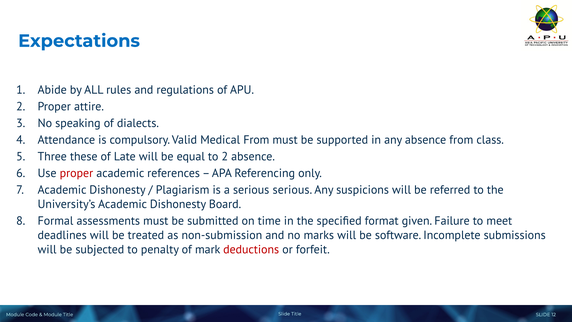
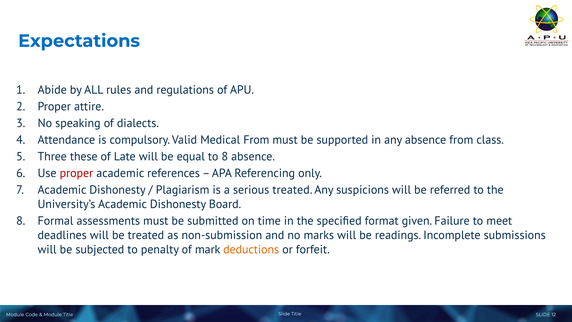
to 2: 2 -> 8 (225, 156)
serious serious: serious -> treated (292, 190)
software: software -> readings (398, 235)
deductions colour: red -> orange (251, 249)
